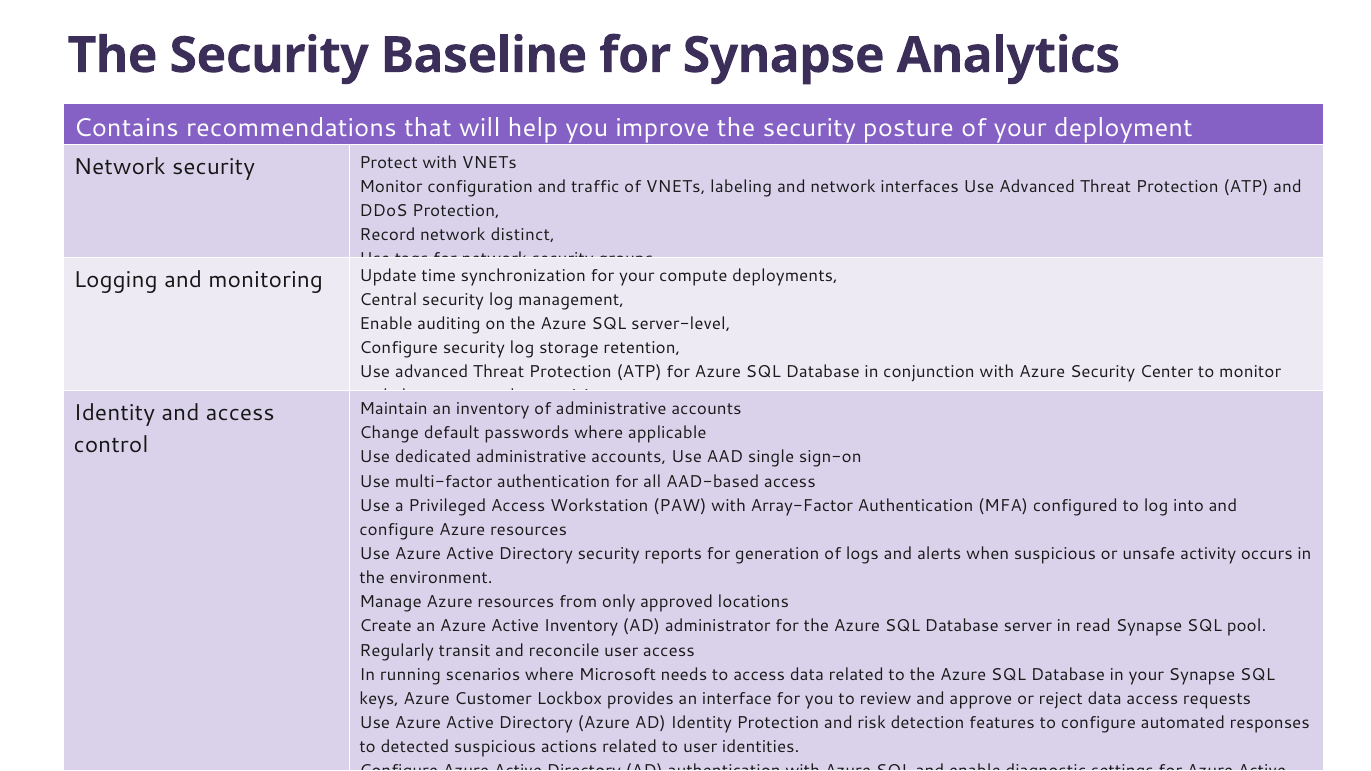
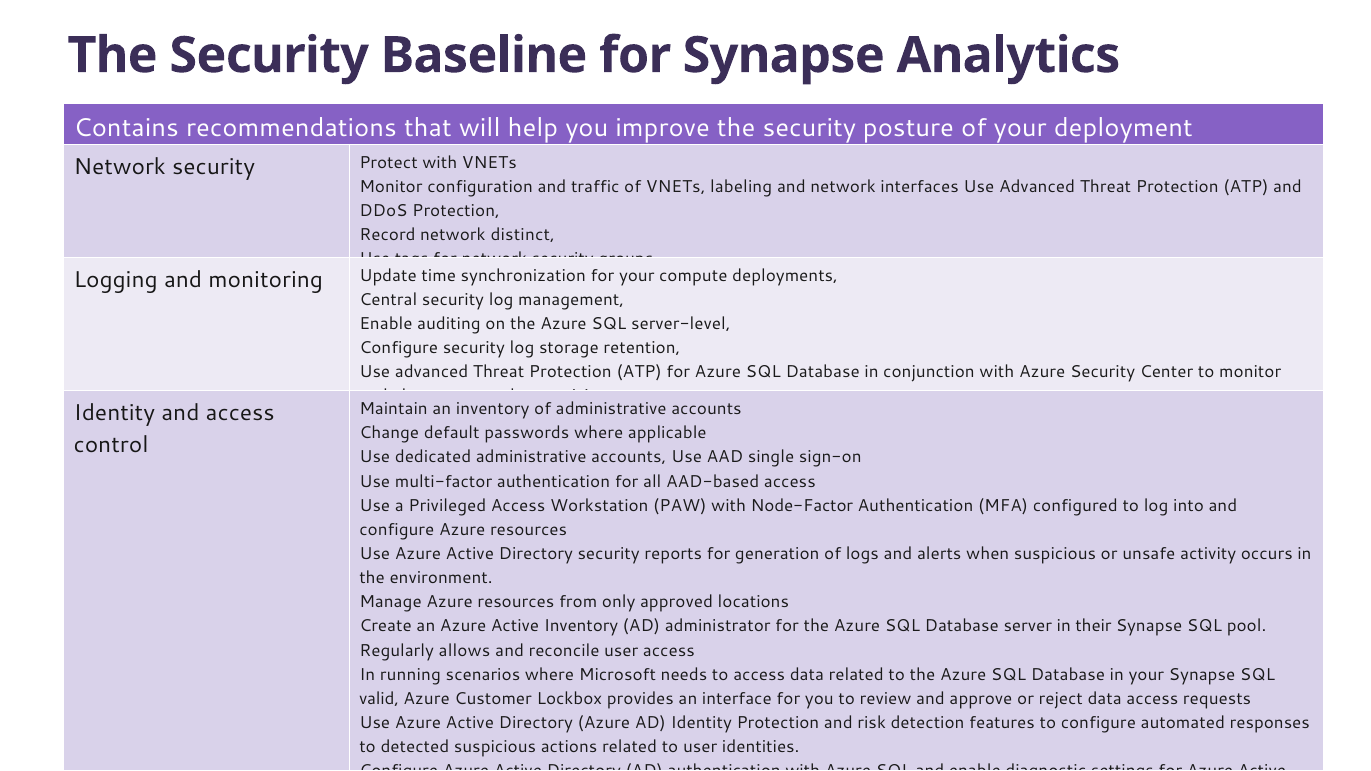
Array-Factor: Array-Factor -> Node-Factor (802, 506)
read: read -> their (1093, 626)
transit: transit -> allows (465, 651)
keys: keys -> valid (379, 699)
